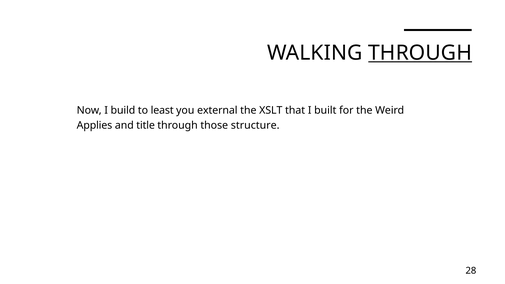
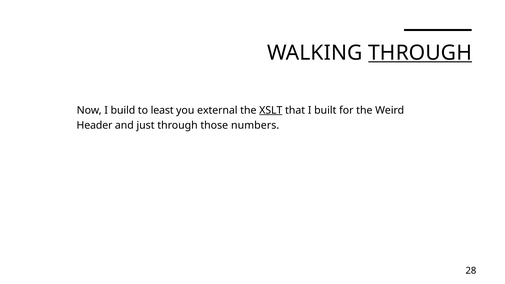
XSLT underline: none -> present (271, 110)
Applies: Applies -> Header (95, 125)
title: title -> just (146, 125)
structure: structure -> numbers (255, 125)
